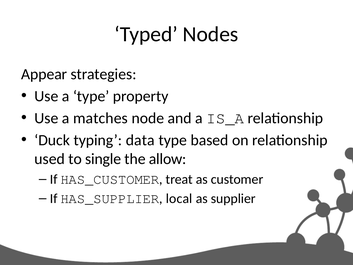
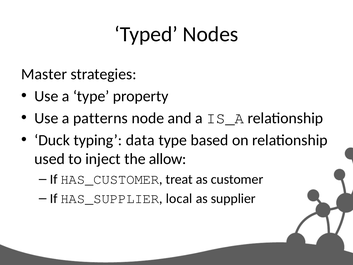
Appear: Appear -> Master (44, 74)
matches: matches -> patterns (100, 118)
single: single -> inject (103, 159)
